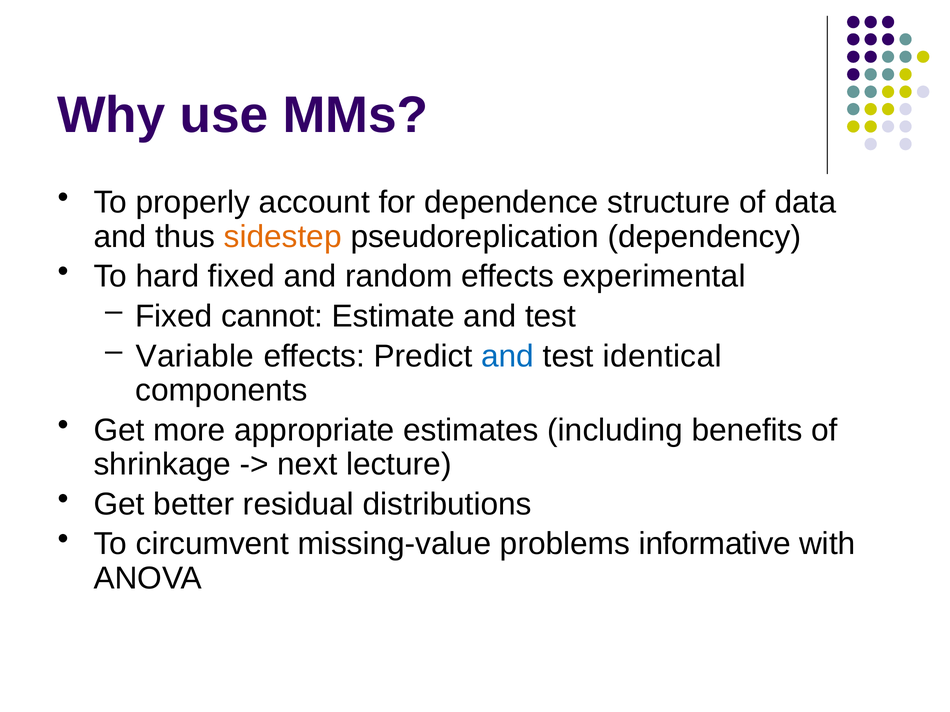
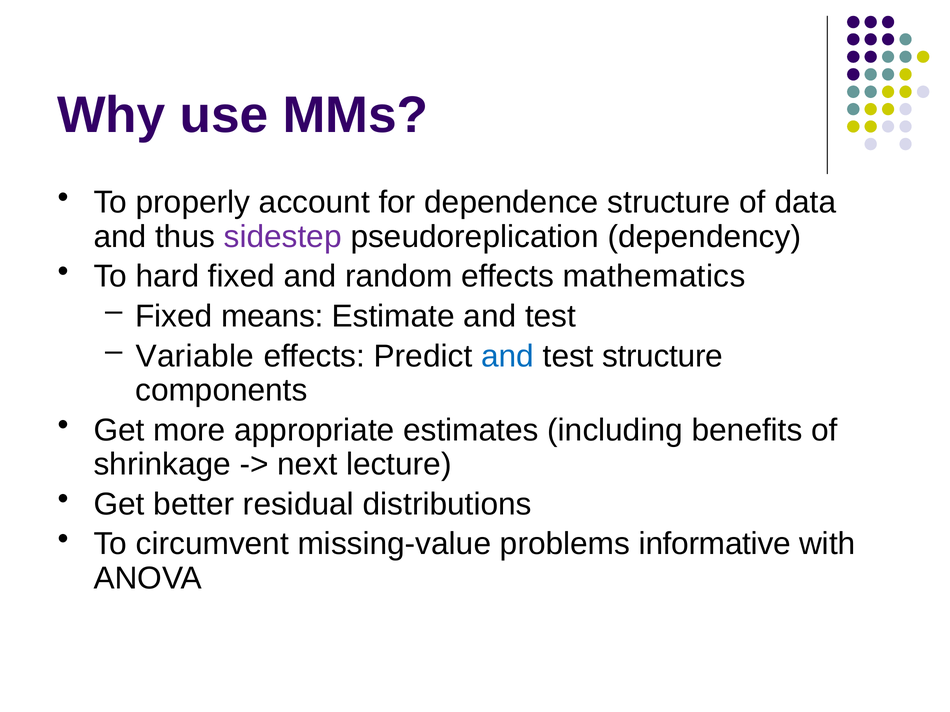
sidestep colour: orange -> purple (283, 237)
experimental: experimental -> mathematics (654, 277)
cannot: cannot -> means (272, 316)
test identical: identical -> structure (663, 356)
